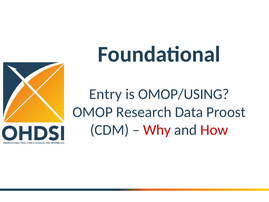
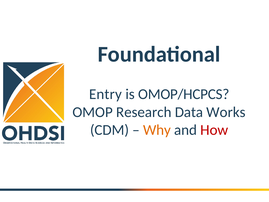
OMOP/USING: OMOP/USING -> OMOP/HCPCS (184, 94)
Proost: Proost -> Works (226, 112)
Why colour: red -> orange (157, 130)
